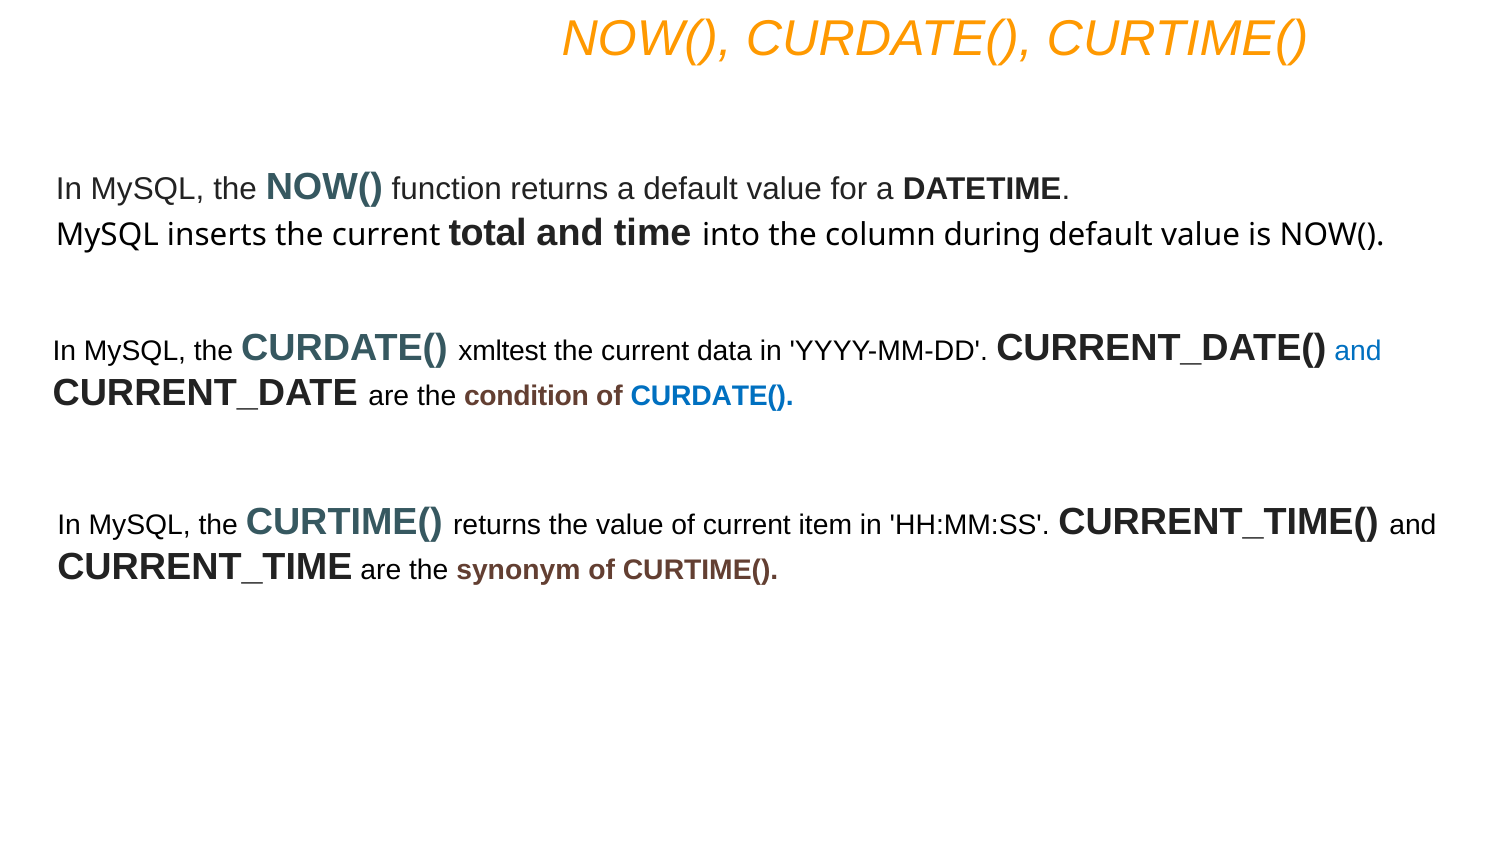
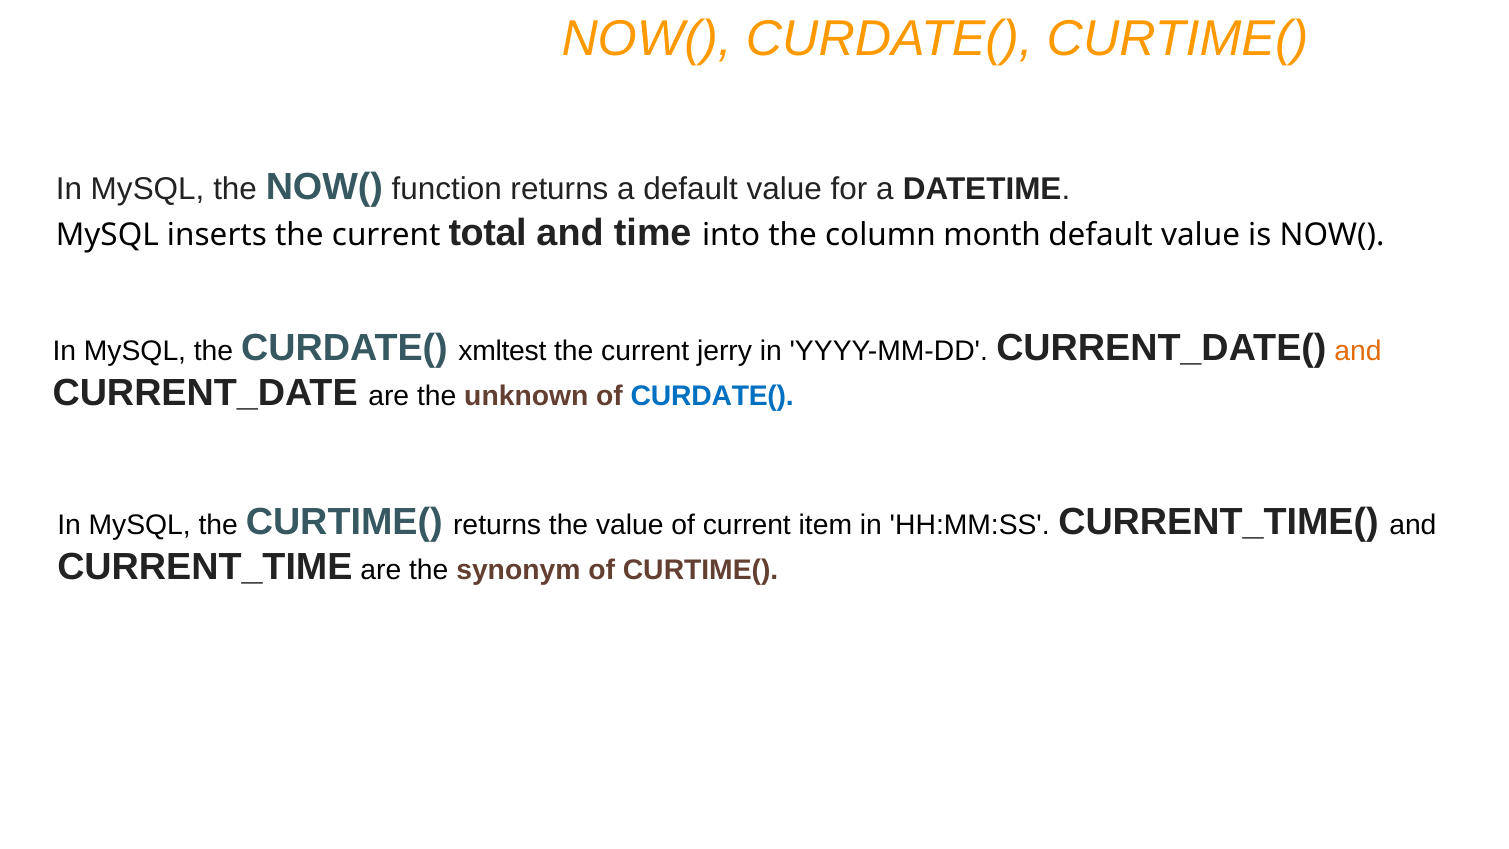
during: during -> month (992, 235)
data: data -> jerry (725, 351)
and colour: blue -> orange (1358, 351)
condition: condition -> unknown (526, 396)
